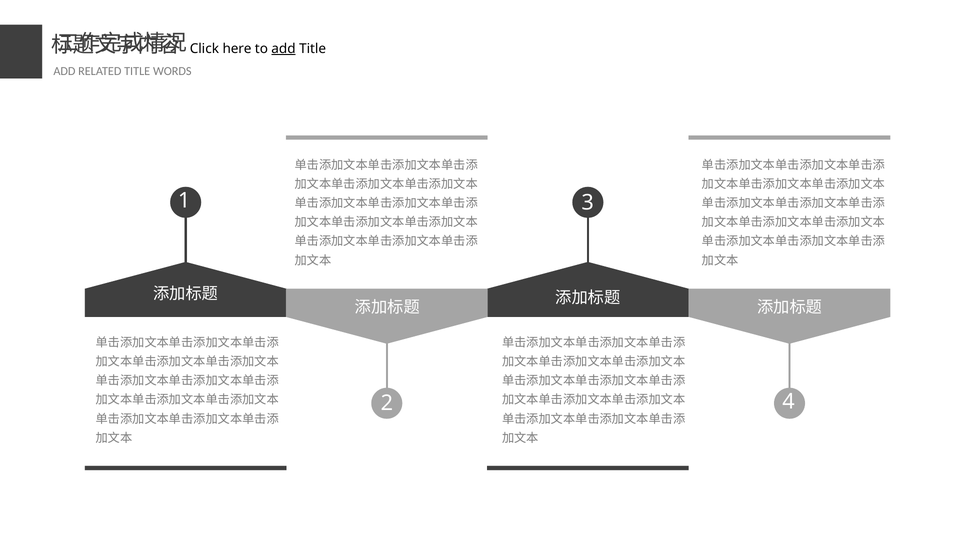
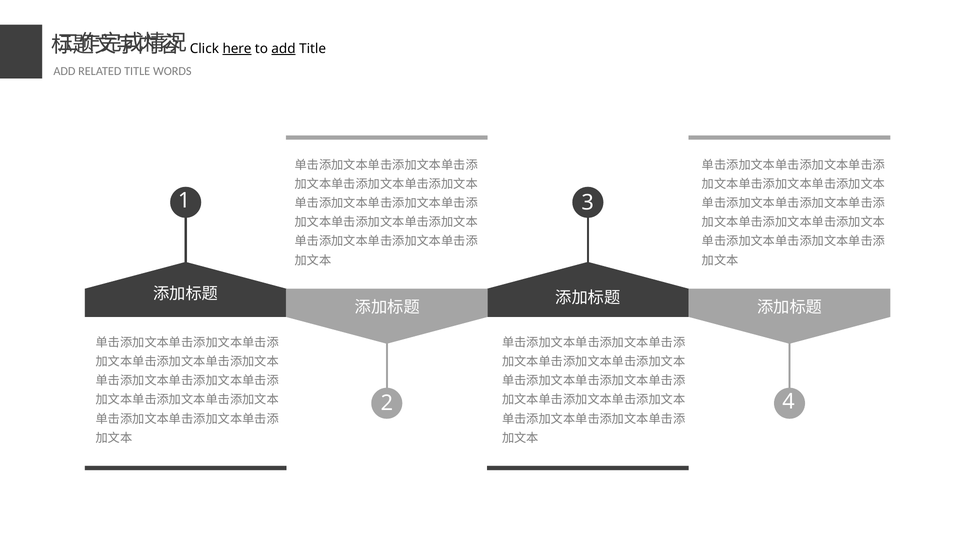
here underline: none -> present (237, 49)
